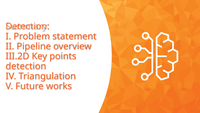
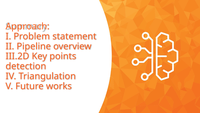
Detection: Detection -> Approach (28, 26)
